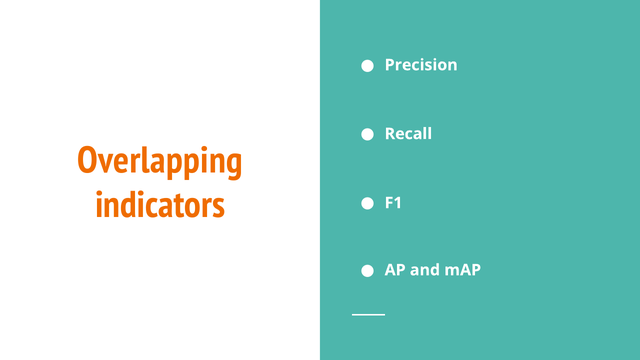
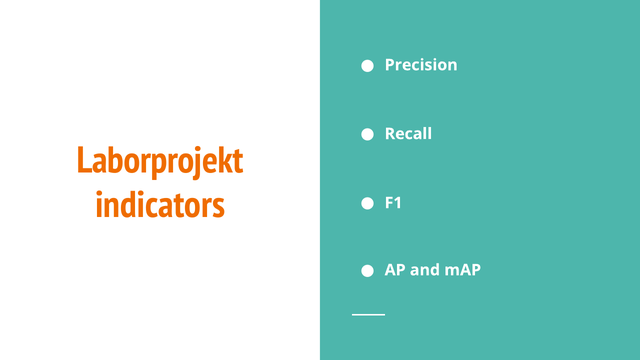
Overlapping: Overlapping -> Laborprojekt (160, 160)
